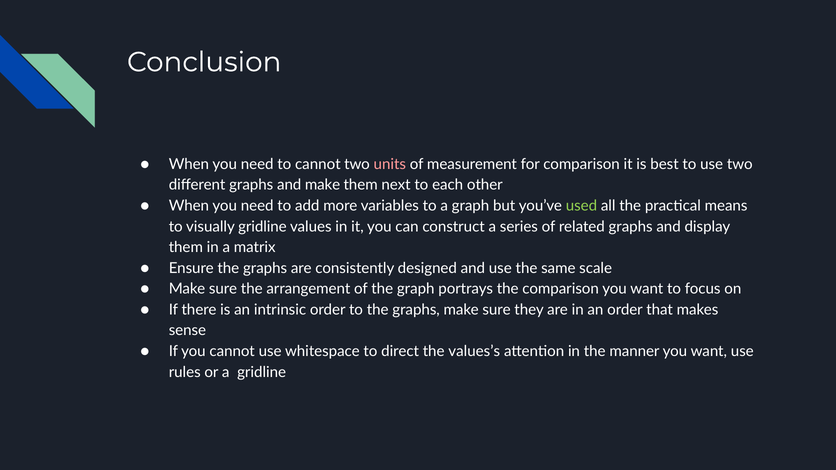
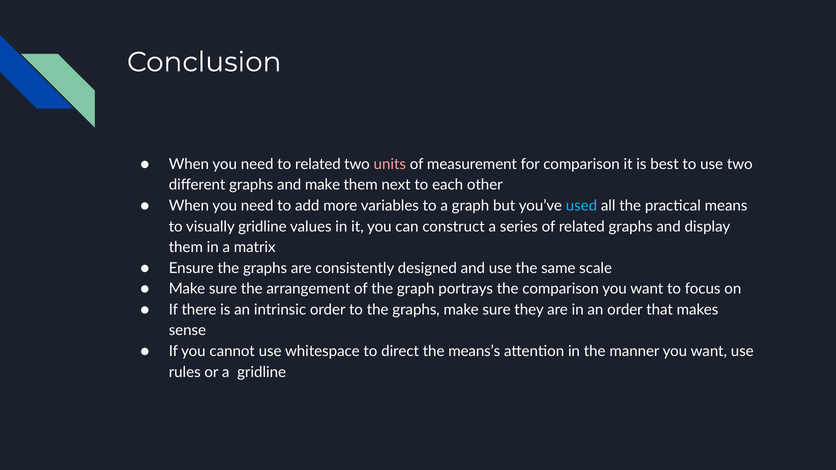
to cannot: cannot -> related (318, 164)
used colour: light green -> light blue (581, 206)
values’s: values’s -> means’s (474, 351)
